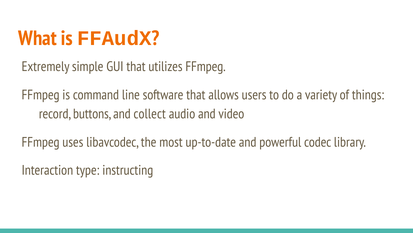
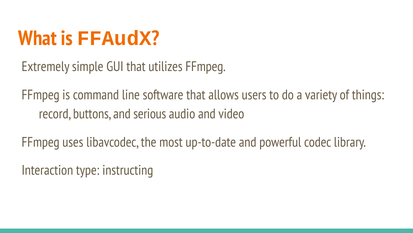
collect: collect -> serious (150, 114)
